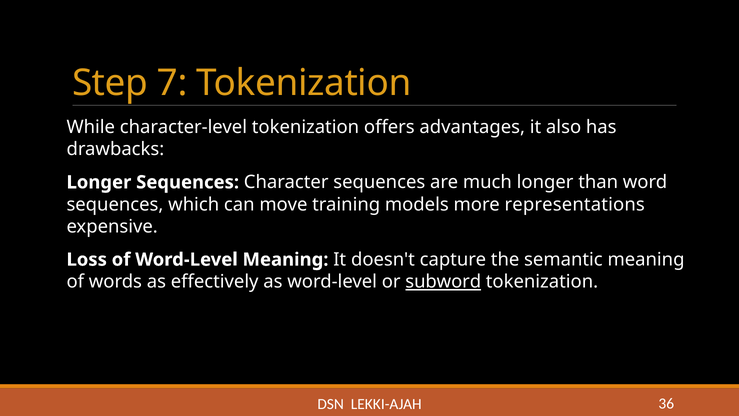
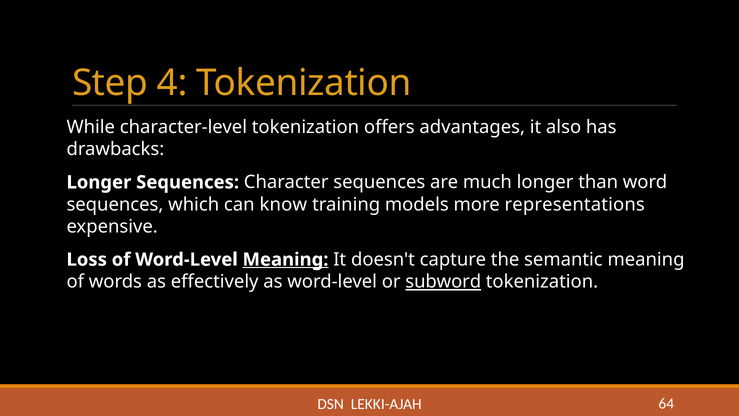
7: 7 -> 4 (172, 83)
move: move -> know (283, 204)
Meaning underline: none -> present (286, 259)
36: 36 -> 64 (666, 403)
